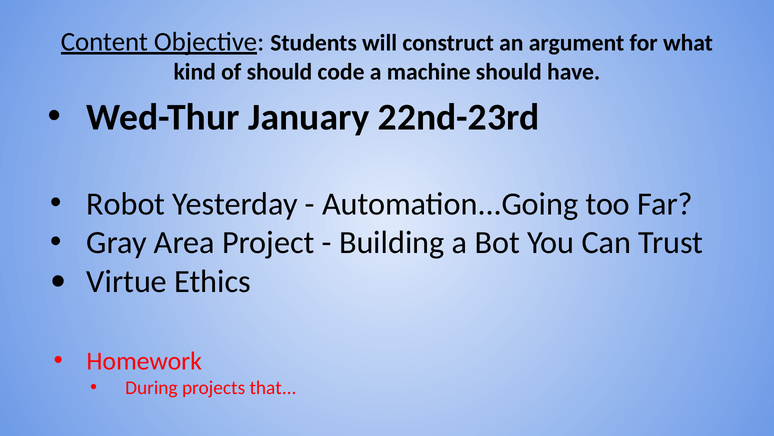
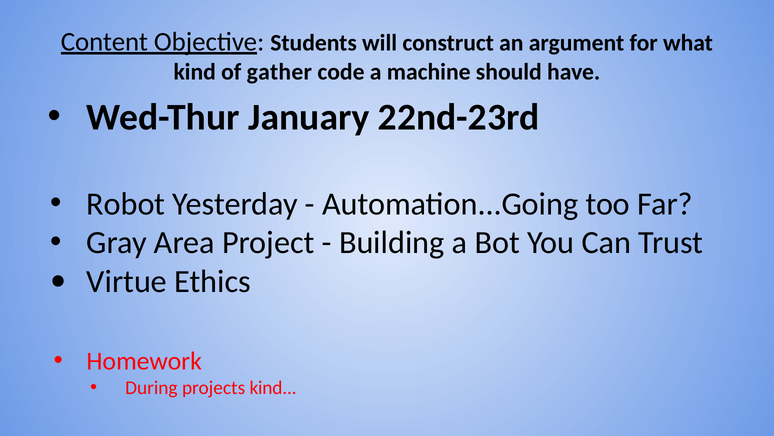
of should: should -> gather (279, 72)
projects that: that -> kind (273, 387)
